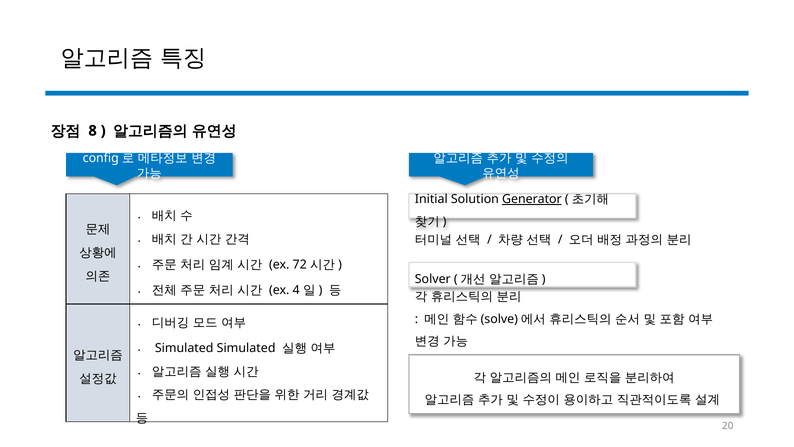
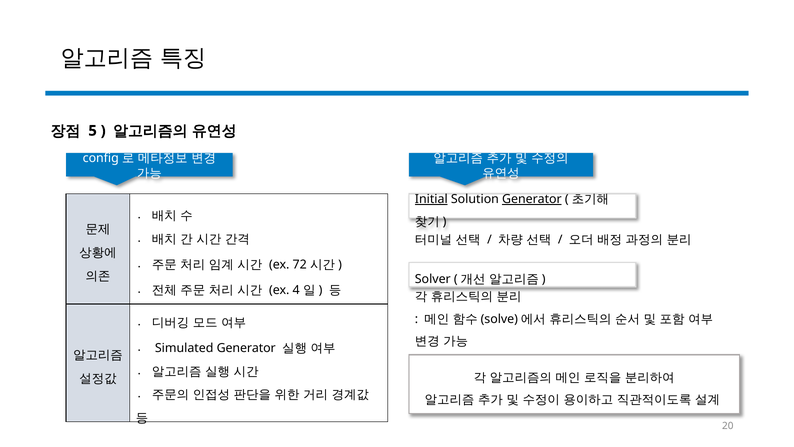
8: 8 -> 5 (93, 131)
Initial underline: none -> present (431, 199)
Simulated Simulated: Simulated -> Generator (246, 348)
